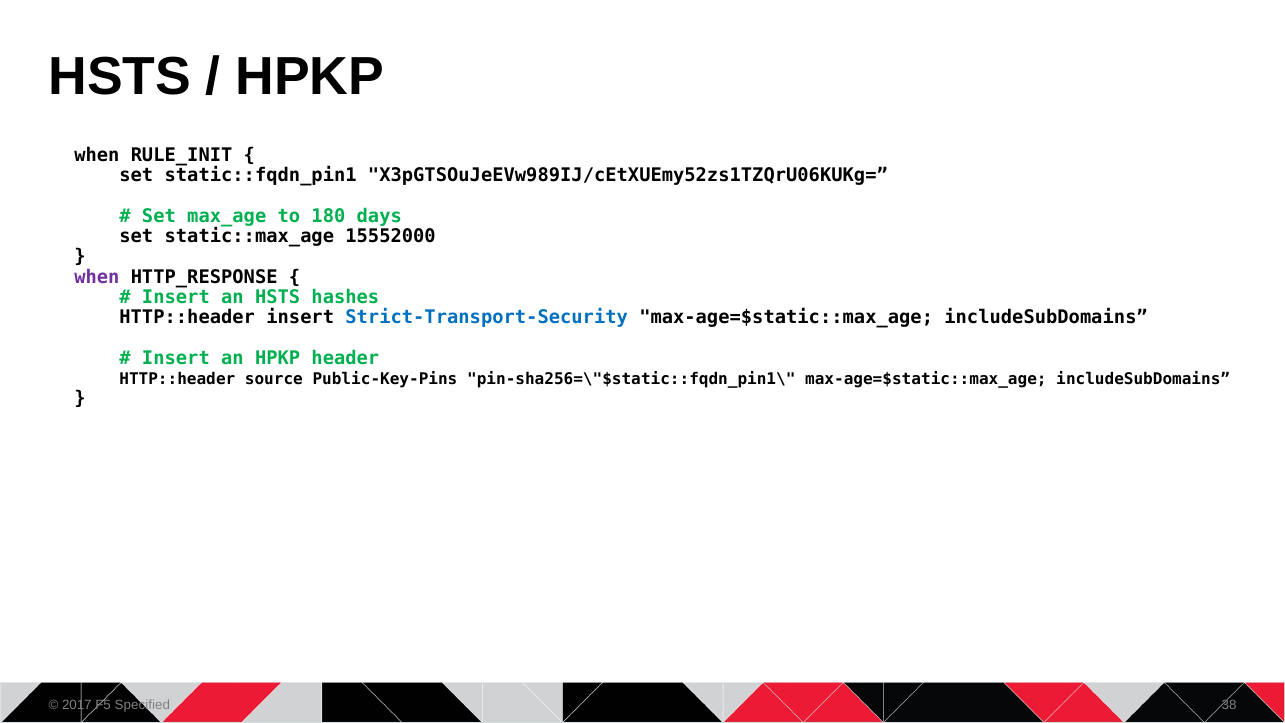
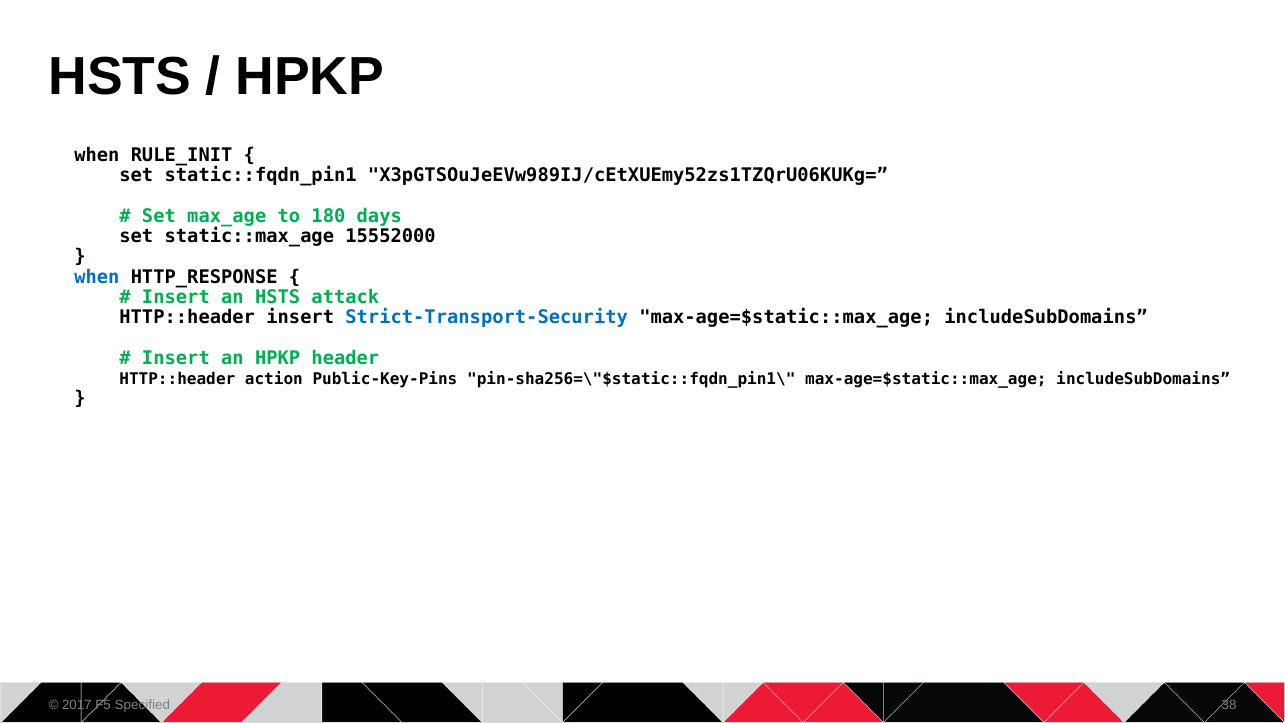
when colour: purple -> blue (97, 277)
hashes: hashes -> attack (345, 297)
source: source -> action (274, 379)
